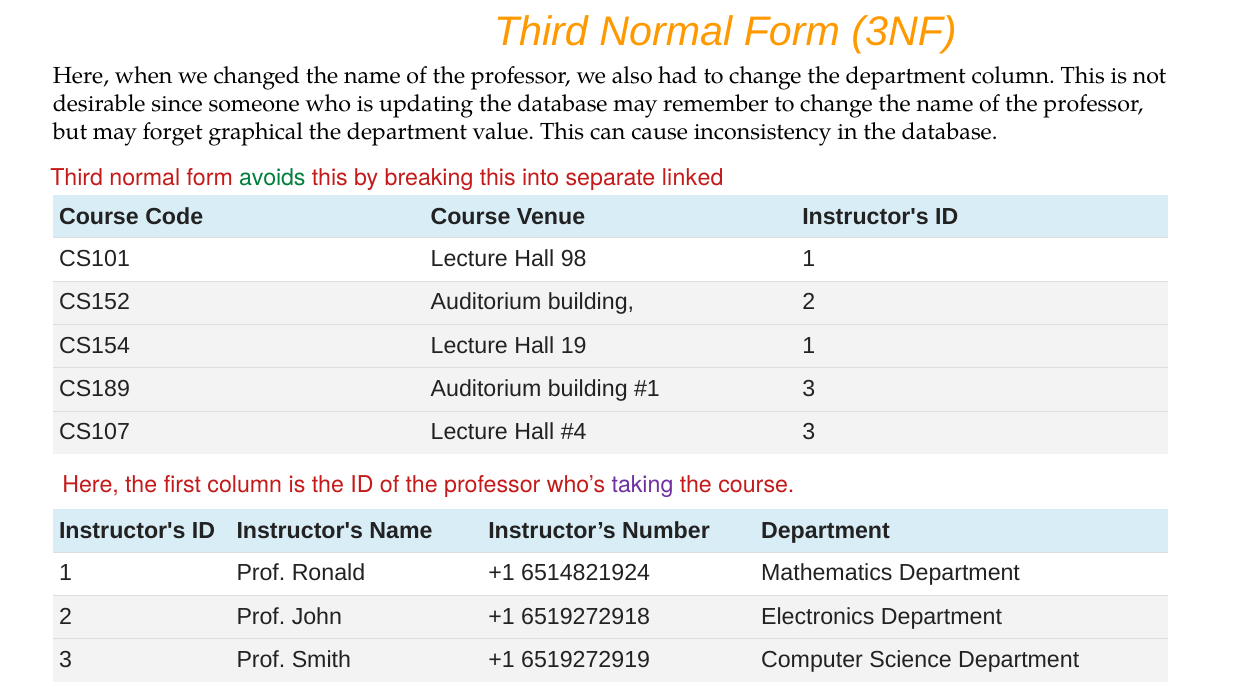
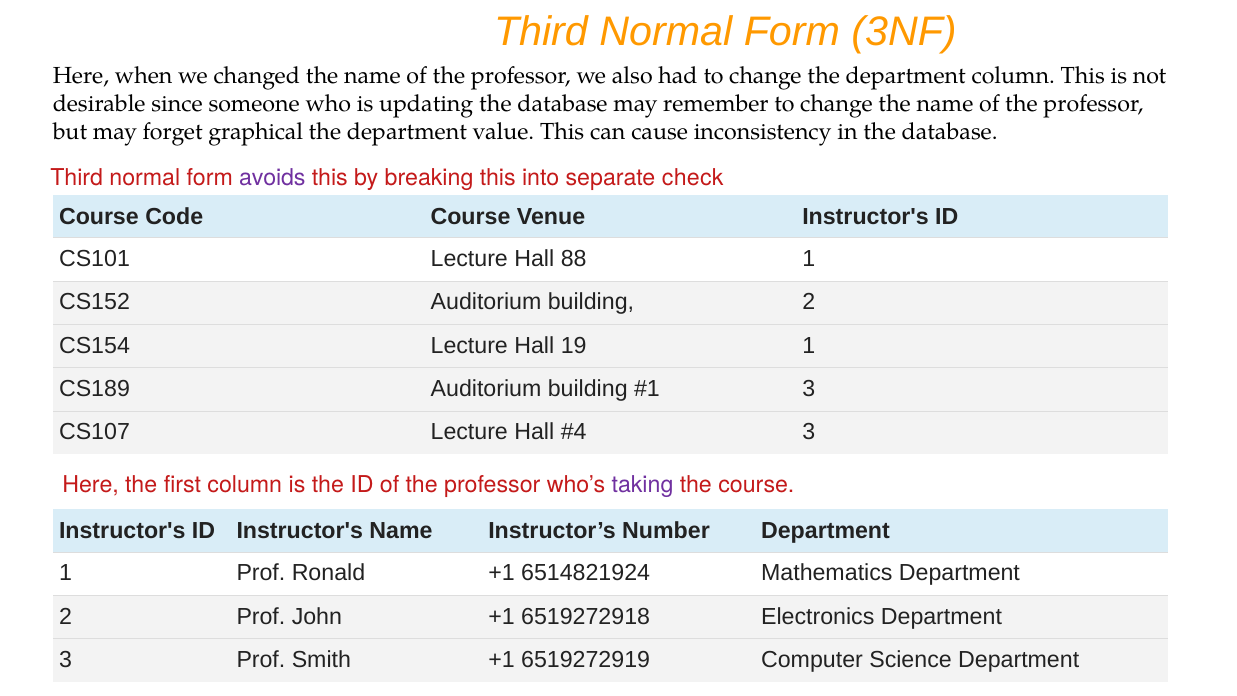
avoids colour: green -> purple (272, 178)
linked: linked -> check (693, 178)
98: 98 -> 88 (574, 259)
